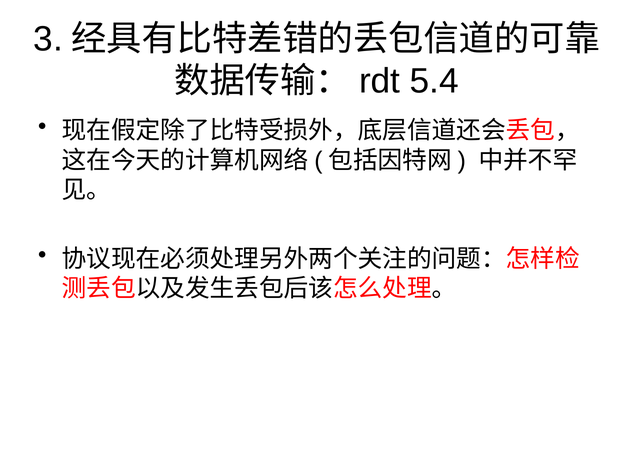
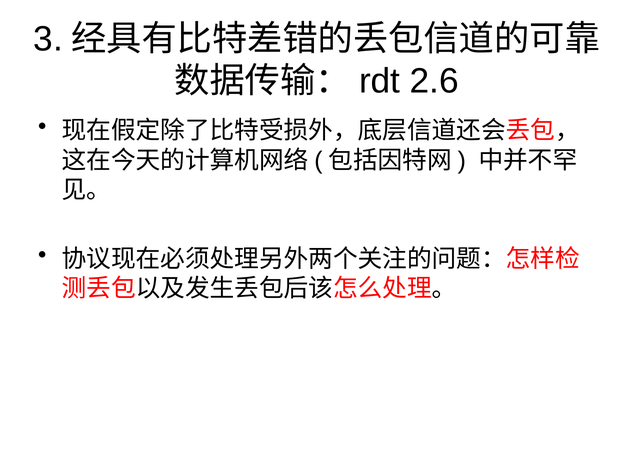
5.4: 5.4 -> 2.6 (434, 81)
